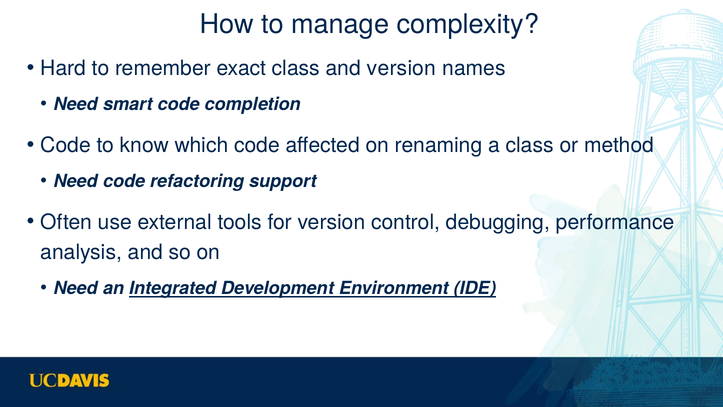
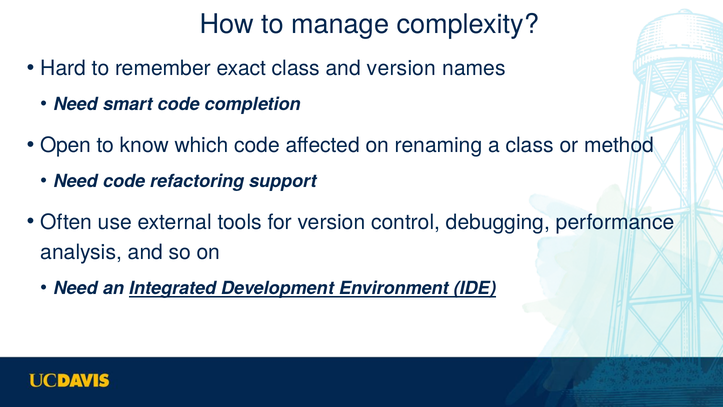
Code: Code -> Open (66, 145)
